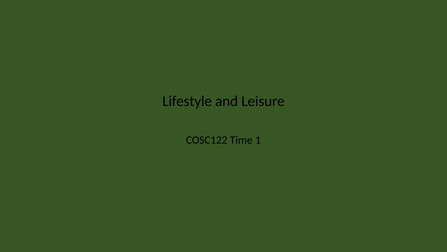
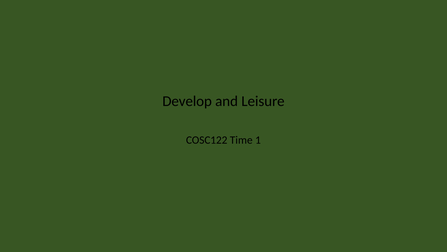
Lifestyle: Lifestyle -> Develop (187, 101)
